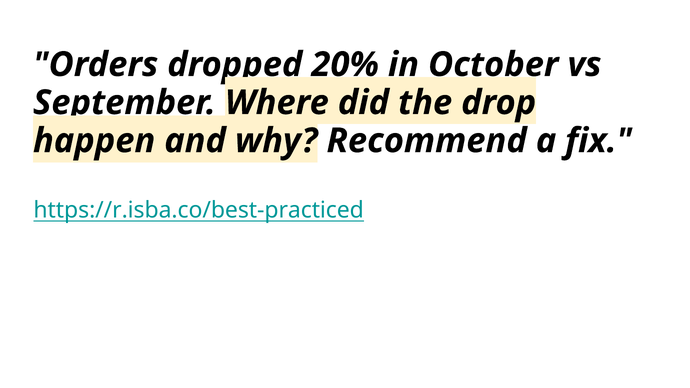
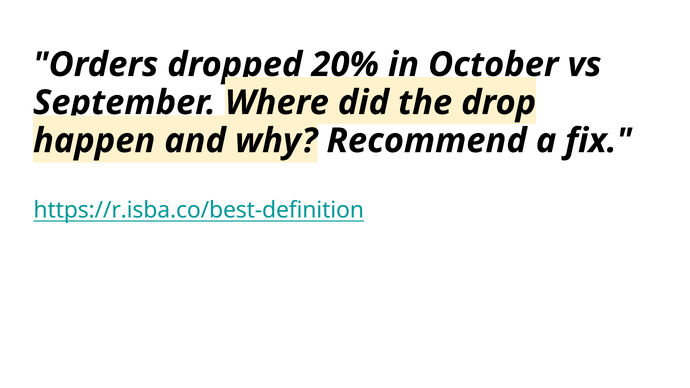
https://r.isba.co/best-practiced: https://r.isba.co/best-practiced -> https://r.isba.co/best-definition (199, 210)
